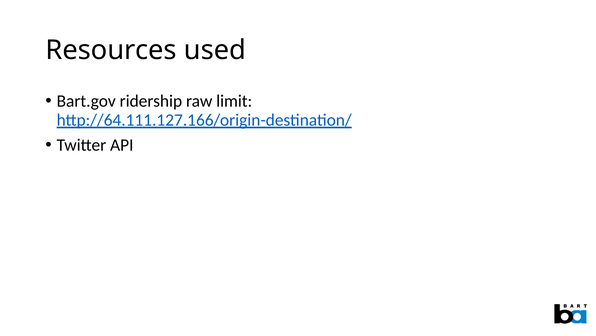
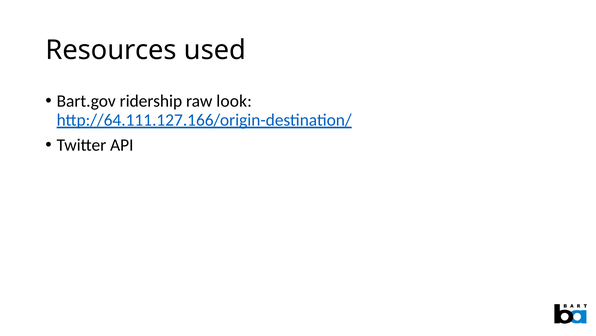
limit: limit -> look (234, 101)
